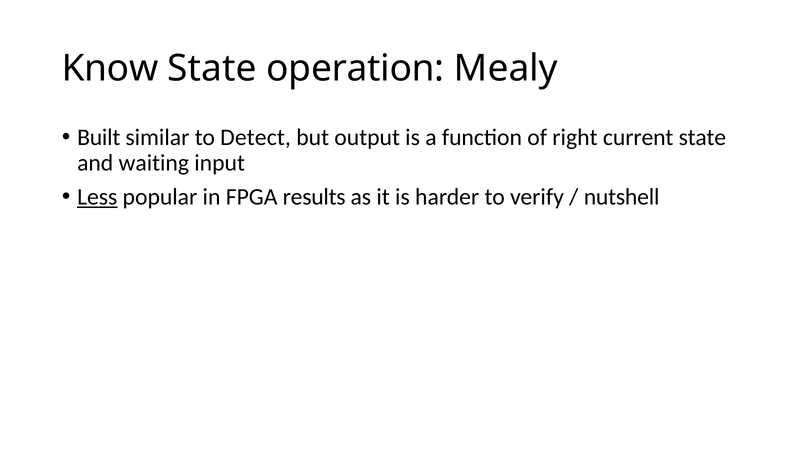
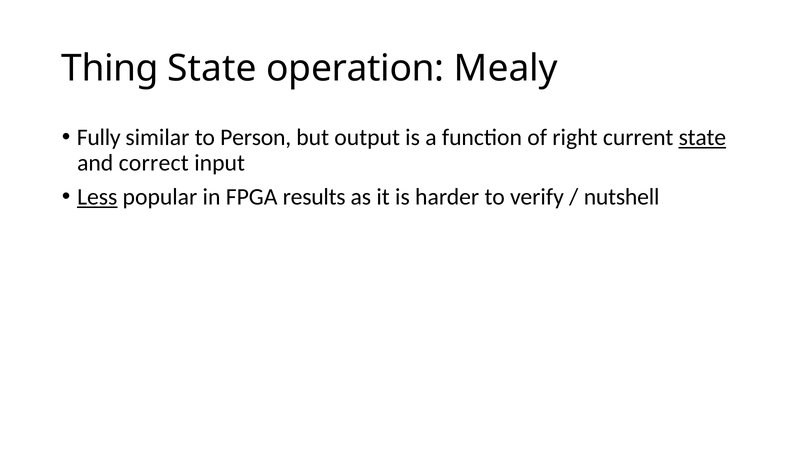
Know: Know -> Thing (110, 68)
Built: Built -> Fully (99, 137)
Detect: Detect -> Person (256, 137)
state underline: none -> present (702, 137)
waiting: waiting -> correct (154, 163)
